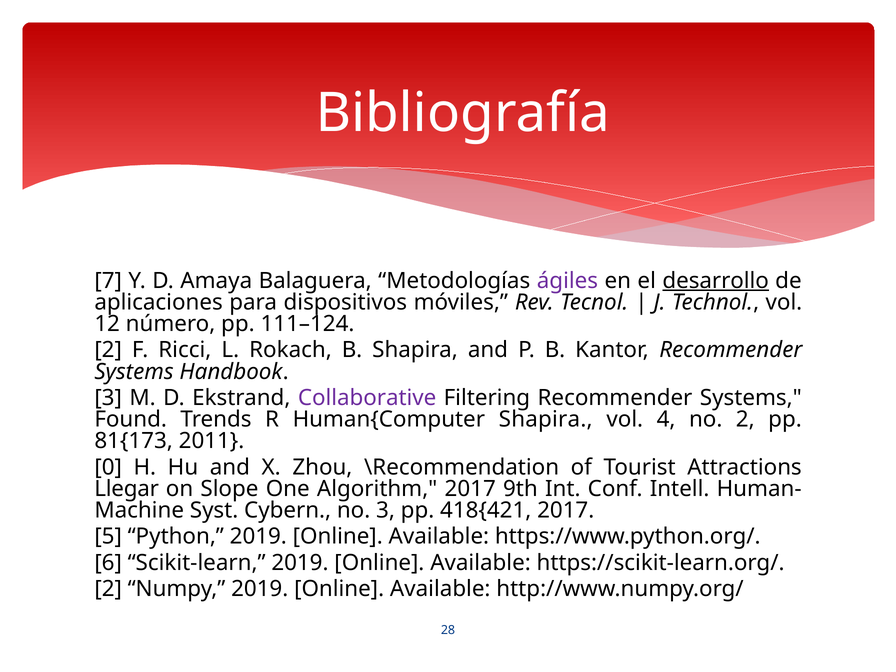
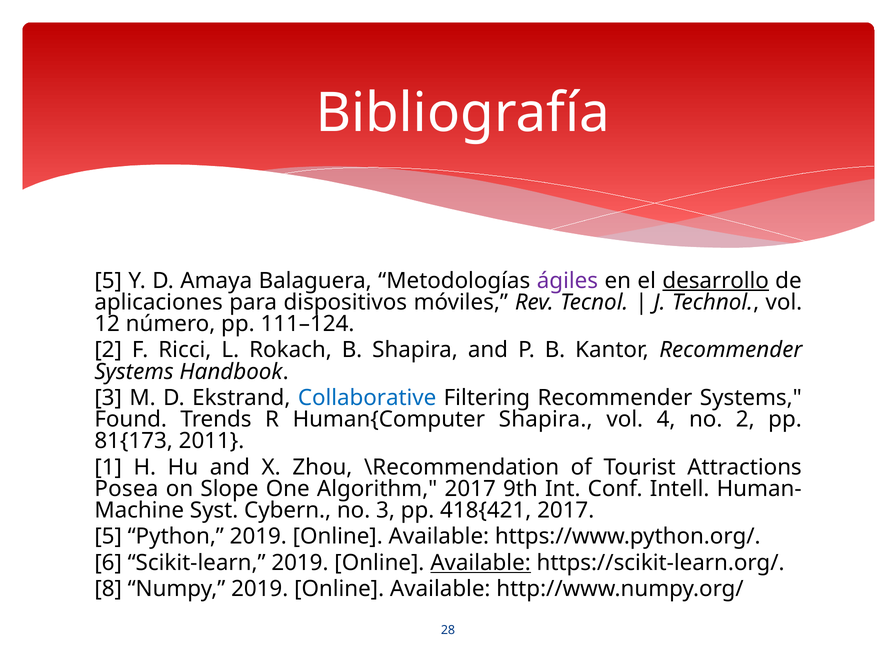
7: 7 -> 5 (108, 281)
Collaborative colour: purple -> blue (367, 398)
0: 0 -> 1 (108, 467)
Llegar: Llegar -> Posea (126, 489)
Available underline: none -> present (481, 563)
2: 2 -> 8 (108, 589)
